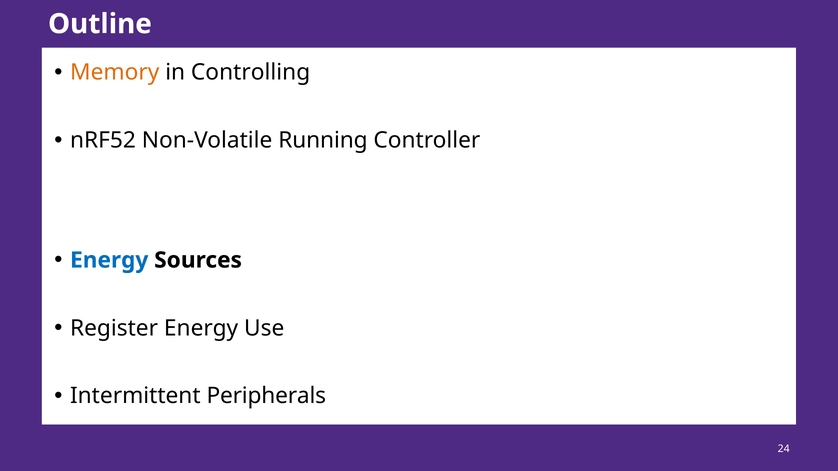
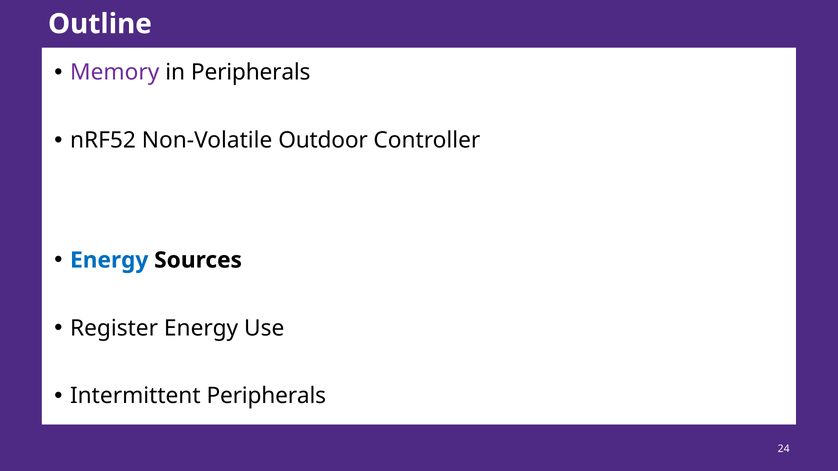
Memory colour: orange -> purple (115, 72)
in Controlling: Controlling -> Peripherals (251, 72)
Running: Running -> Outdoor (323, 140)
